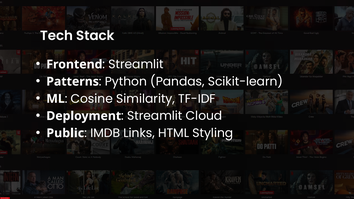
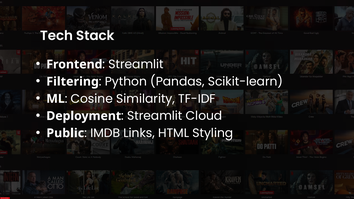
Patterns: Patterns -> Filtering (73, 82)
